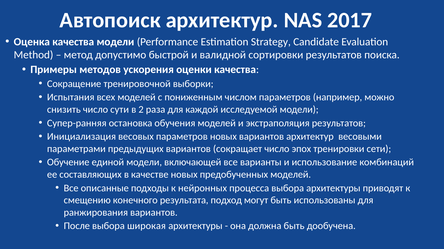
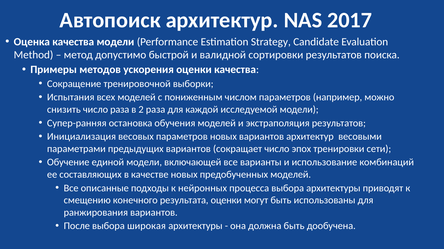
число сути: сути -> раза (120, 110)
результата подход: подход -> оценки (226, 201)
